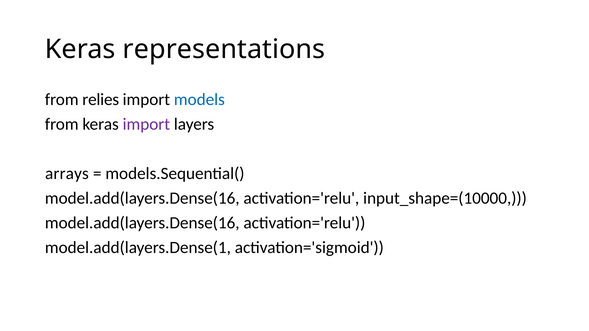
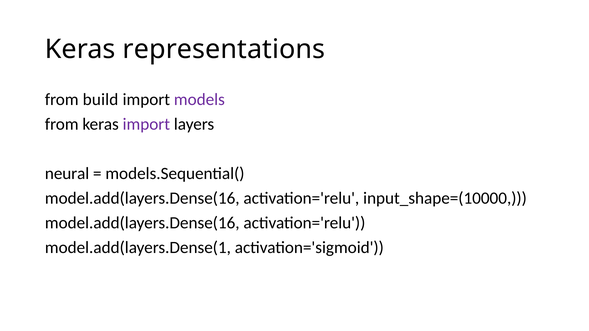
relies: relies -> build (101, 100)
models colour: blue -> purple (199, 100)
arrays: arrays -> neural (67, 174)
